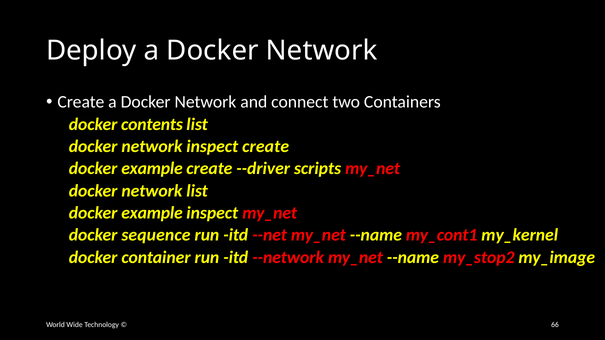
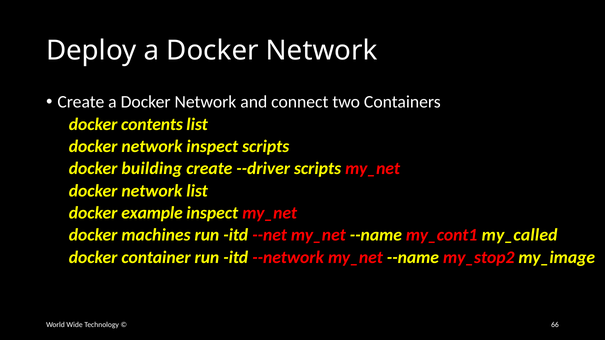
inspect create: create -> scripts (266, 147)
example: example -> building (152, 169)
sequence: sequence -> machines (156, 235)
my_kernel: my_kernel -> my_called (520, 235)
